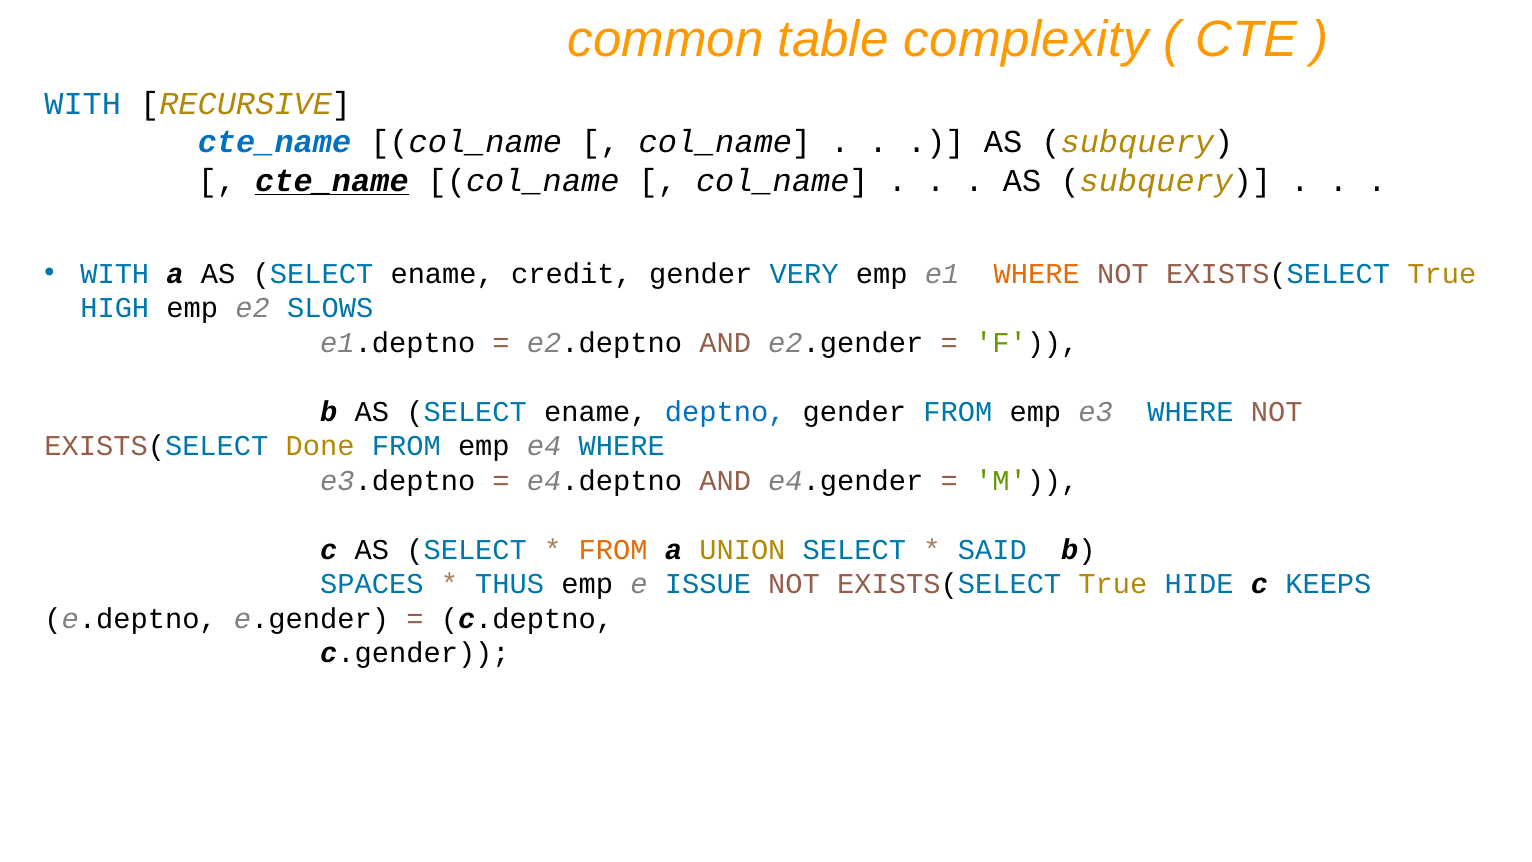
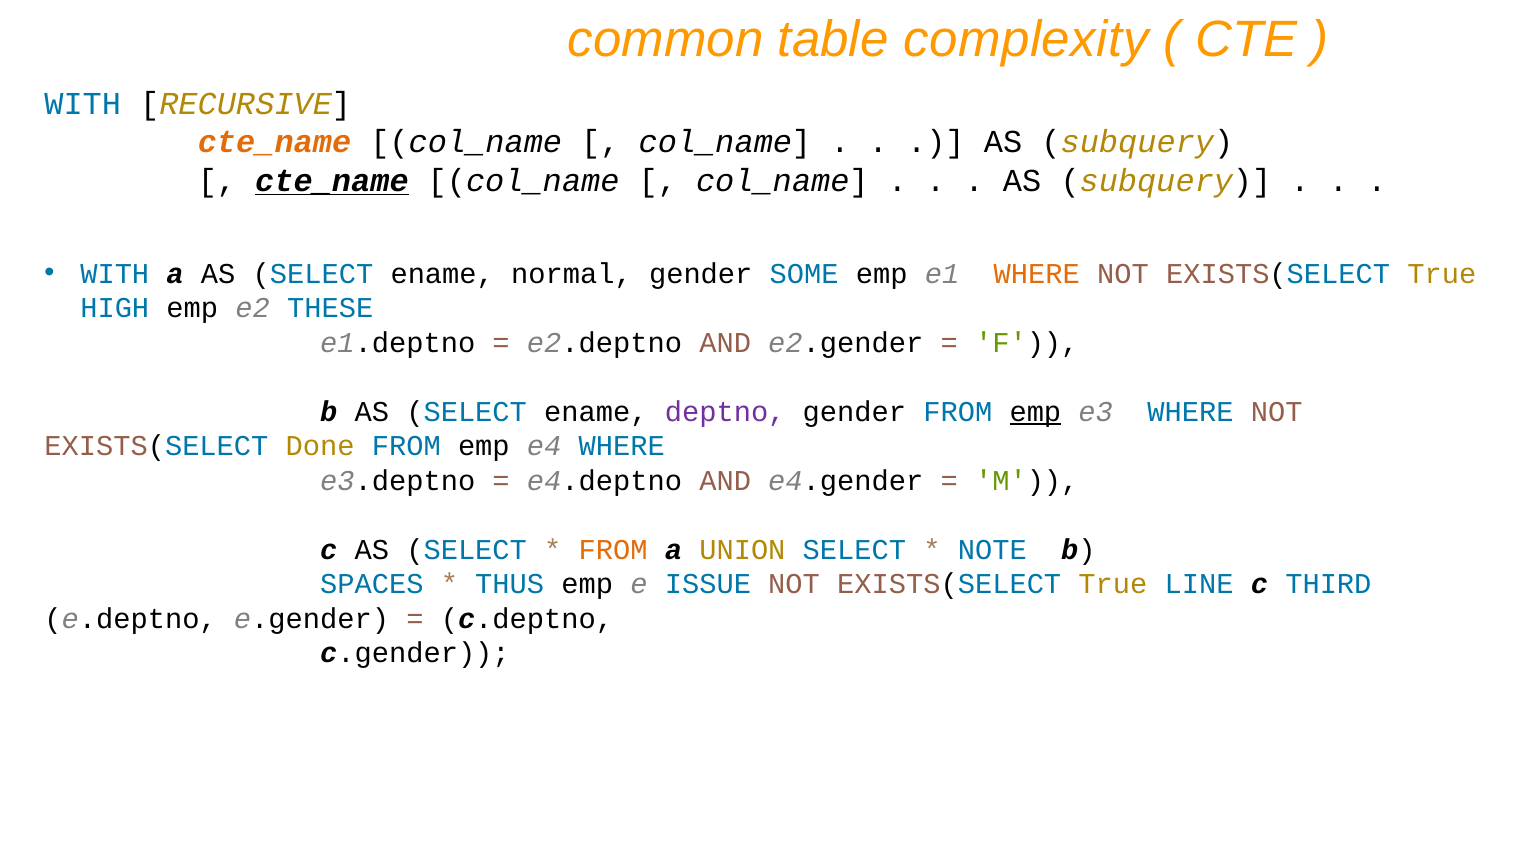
cte_name colour: blue -> orange (275, 142)
credit: credit -> normal (571, 274)
VERY: VERY -> SOME (804, 274)
SLOWS: SLOWS -> THESE (330, 308)
deptno colour: blue -> purple (725, 412)
emp underline: none -> present (1035, 412)
SAID: SAID -> NOTE (992, 549)
HIDE: HIDE -> LINE (1199, 584)
KEEPS: KEEPS -> THIRD (1328, 584)
